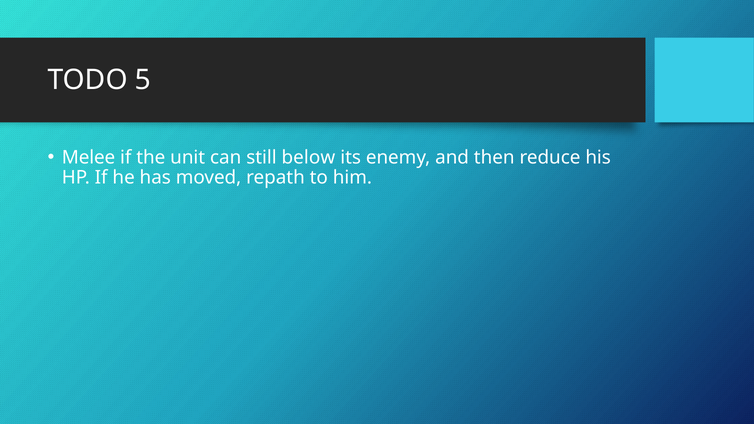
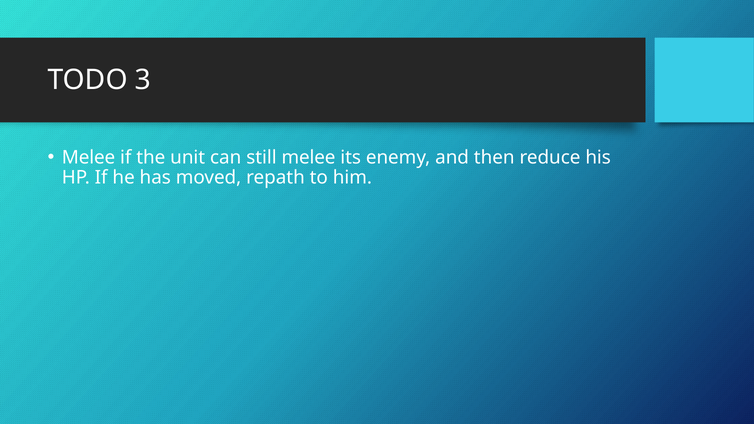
5: 5 -> 3 (143, 80)
still below: below -> melee (309, 157)
